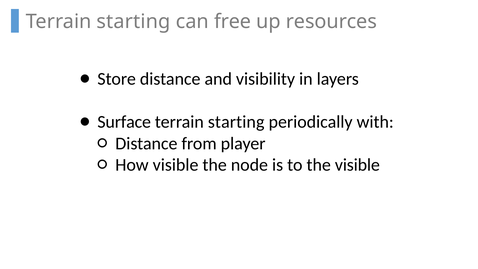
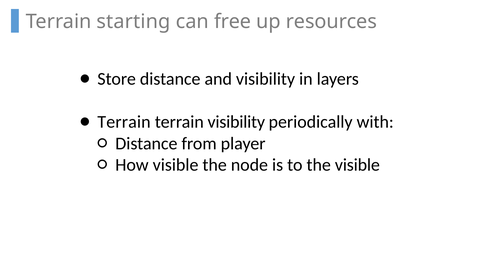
Surface: Surface -> Terrain (124, 122)
starting: starting -> visibility (236, 122)
